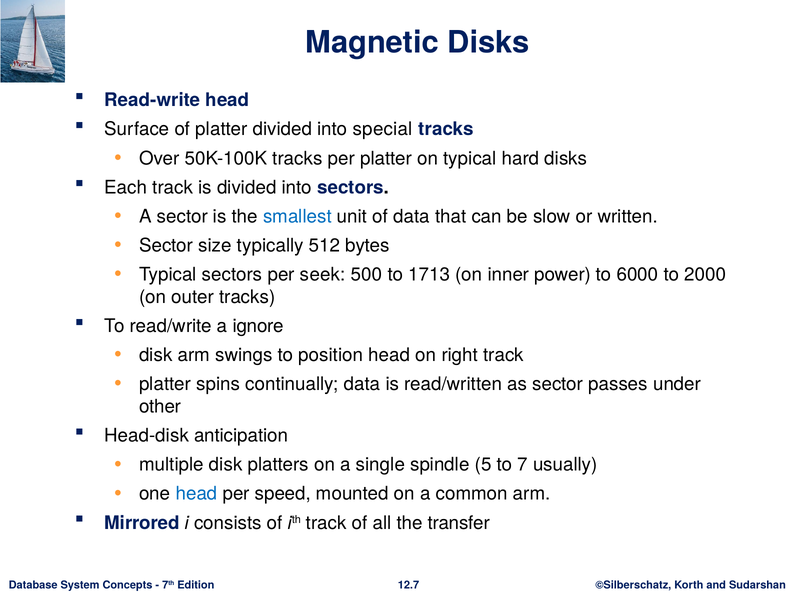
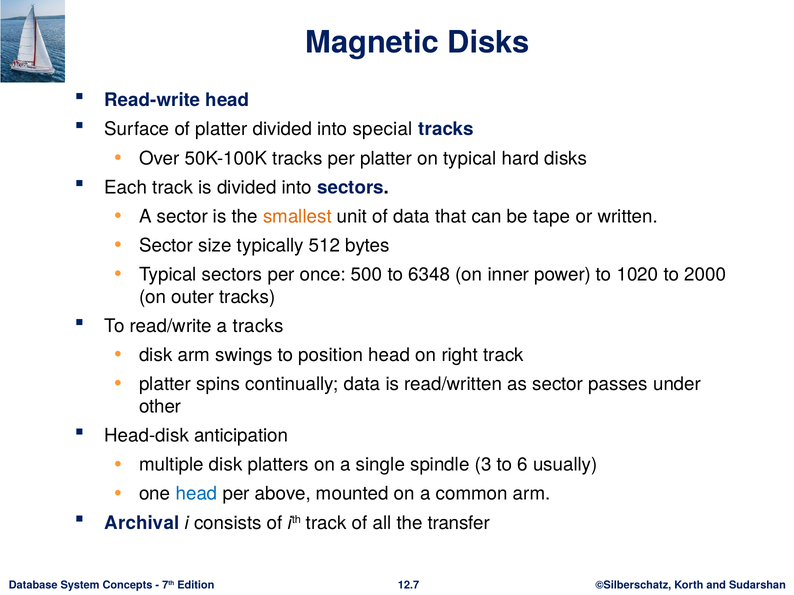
smallest colour: blue -> orange (297, 217)
slow: slow -> tape (552, 217)
seek: seek -> once (323, 275)
1713: 1713 -> 6348 (429, 275)
6000: 6000 -> 1020 (637, 275)
a ignore: ignore -> tracks (258, 326)
5: 5 -> 3 (483, 465)
7: 7 -> 6 (523, 465)
speed: speed -> above (283, 494)
Mirrored: Mirrored -> Archival (142, 523)
